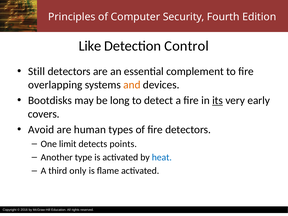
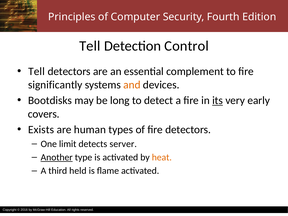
Like: Like -> Tell (90, 46)
Still: Still -> Tell (37, 71)
overlapping: overlapping -> significantly (55, 85)
Avoid: Avoid -> Exists (41, 130)
points: points -> server (123, 144)
Another underline: none -> present (57, 157)
heat colour: blue -> orange (162, 157)
only: only -> held (78, 171)
